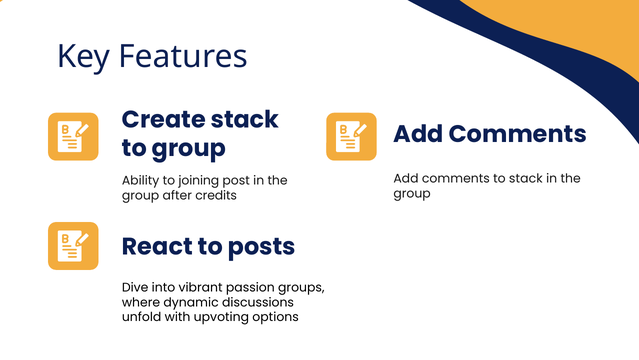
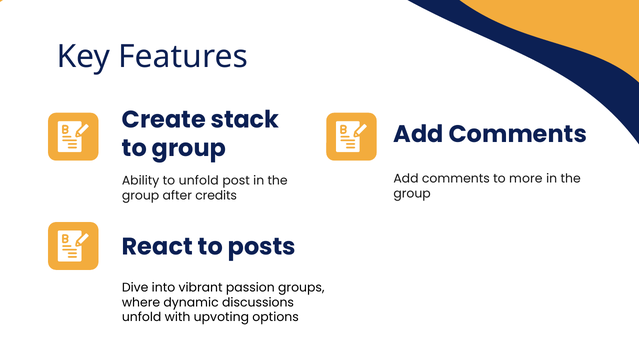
to stack: stack -> more (526, 179)
to joining: joining -> unfold (199, 180)
